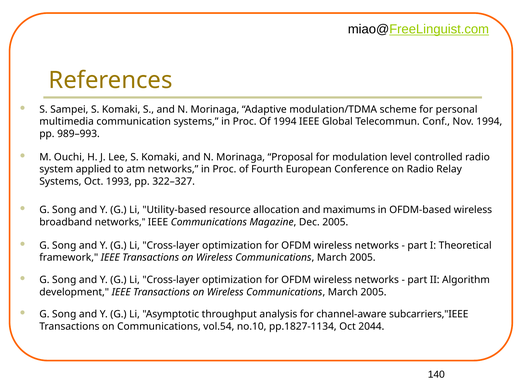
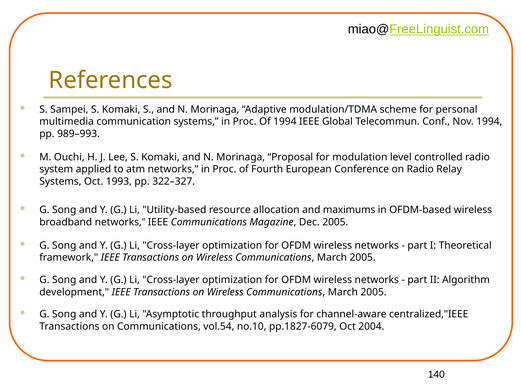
subcarriers,"IEEE: subcarriers,"IEEE -> centralized,"IEEE (429, 314)
pp.1827-1134: pp.1827-1134 -> pp.1827-6079 (303, 326)
2044: 2044 -> 2004 (371, 326)
